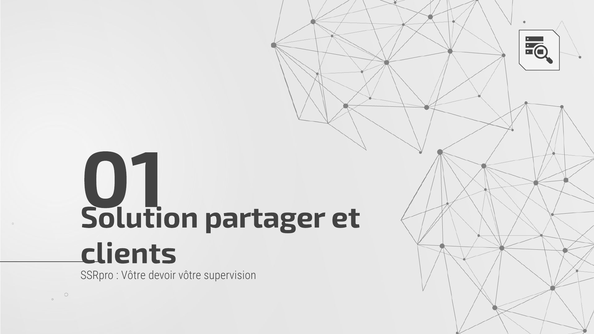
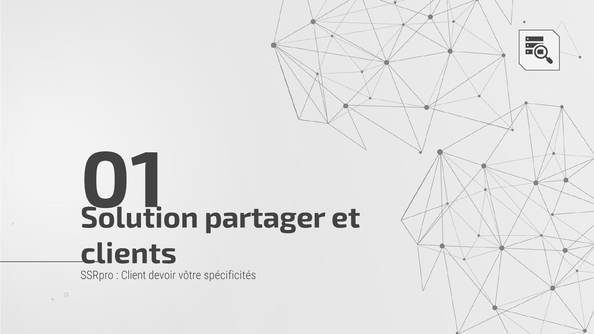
Vôtre: Vôtre -> Client (134, 275)
supervision: supervision -> spécificités (230, 275)
